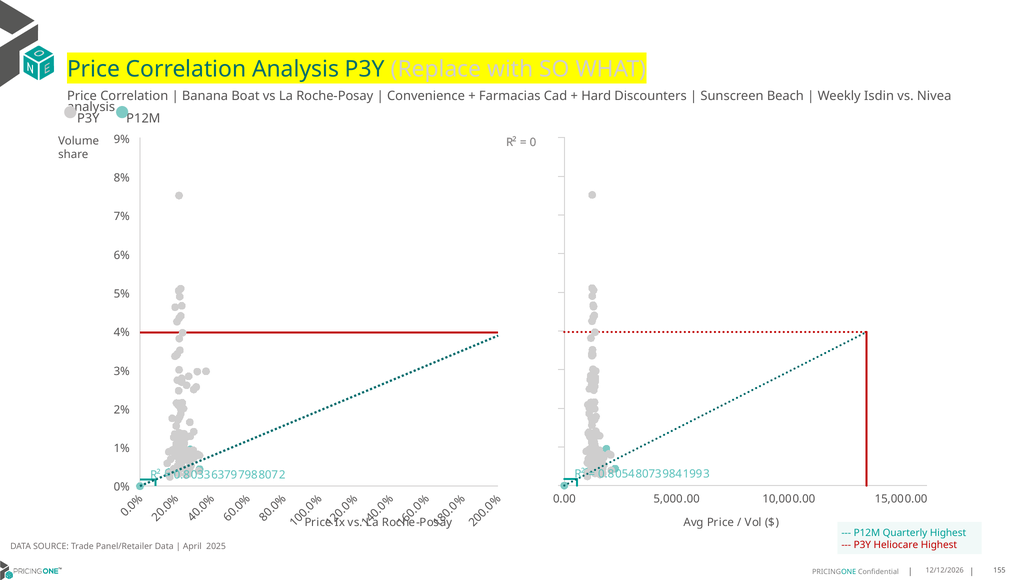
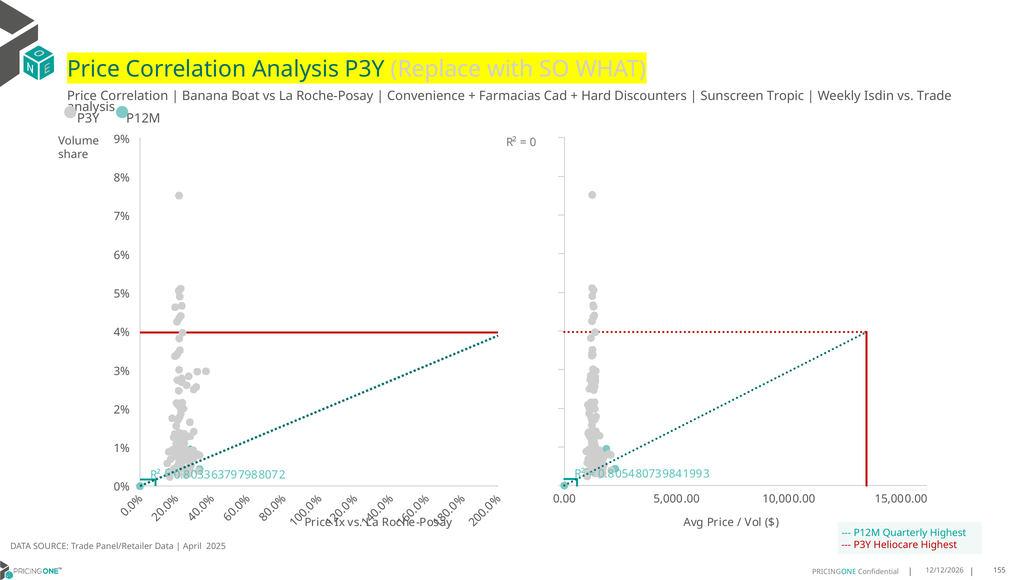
Beach: Beach -> Tropic (785, 96)
vs Nivea: Nivea -> Trade (934, 96)
